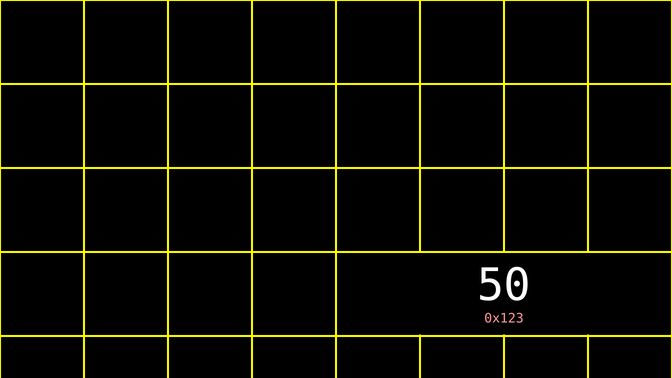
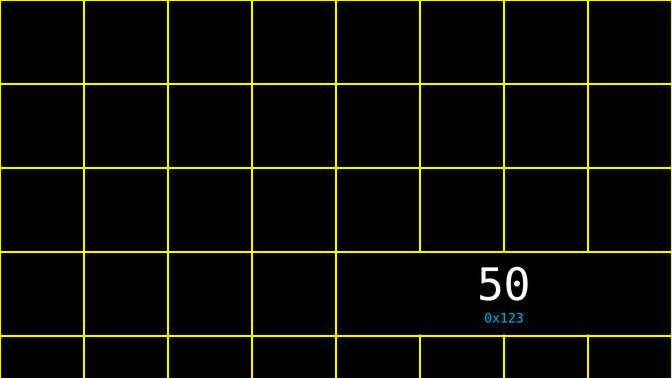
0x123 colour: pink -> light blue (504, 319)
